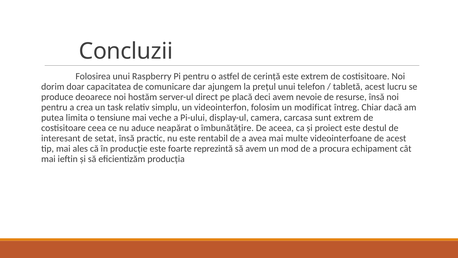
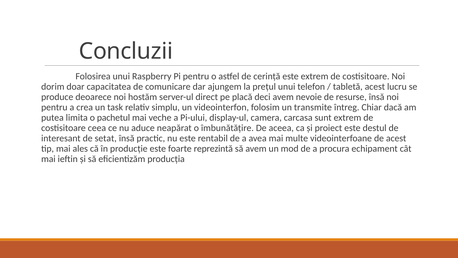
modificat: modificat -> transmite (313, 107)
tensiune: tensiune -> pachetul (114, 117)
